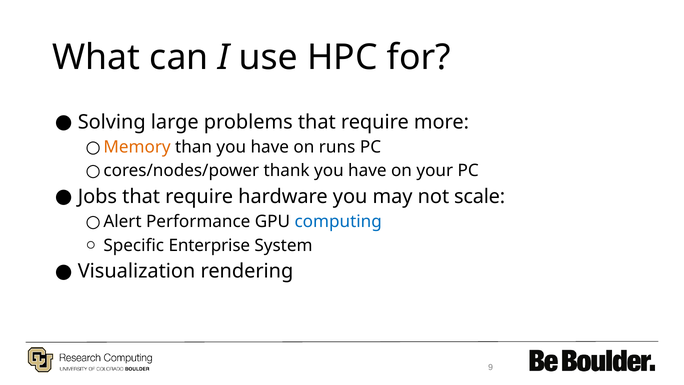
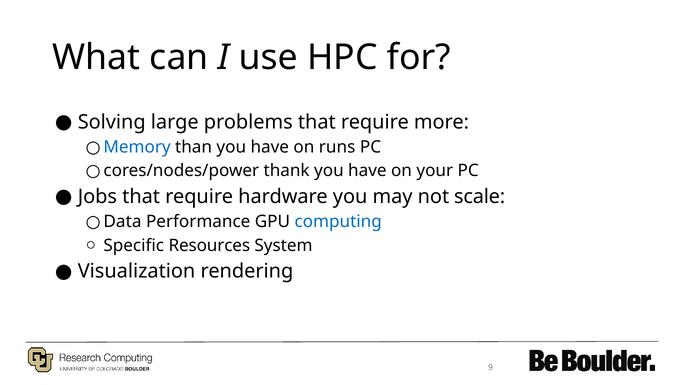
Memory colour: orange -> blue (137, 147)
Alert: Alert -> Data (122, 222)
Enterprise: Enterprise -> Resources (209, 245)
